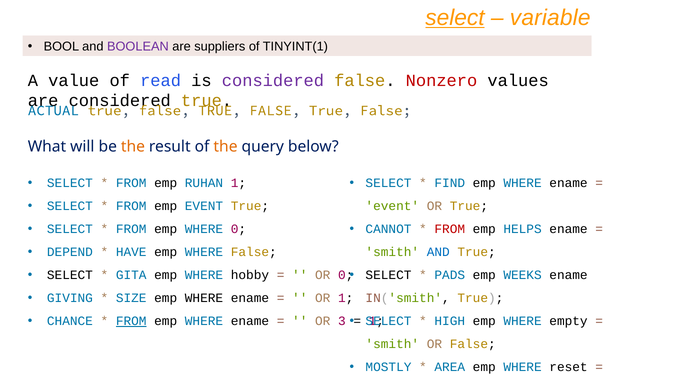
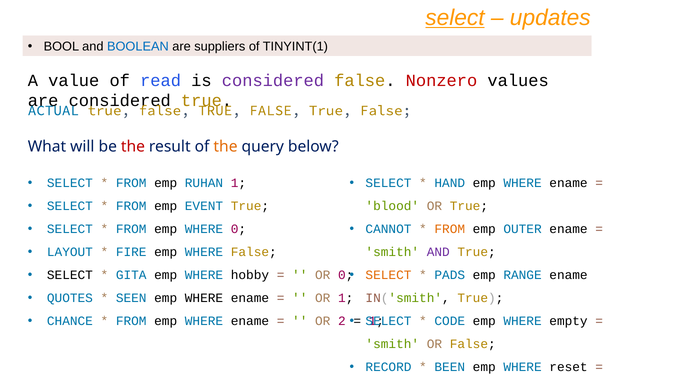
variable: variable -> updates (550, 18)
BOOLEAN colour: purple -> blue (138, 47)
the colour: orange -> red (133, 146)
FIND: FIND -> HAND (450, 183)
event: event -> blood (392, 206)
FROM colour: red -> orange (450, 229)
HELPS: HELPS -> OUTER (523, 229)
DEPEND: DEPEND -> LAYOUT (70, 252)
HAVE: HAVE -> FIRE (131, 252)
AND colour: blue -> purple (438, 252)
SELECT colour: black -> orange (388, 275)
WEEKS: WEEKS -> RANGE (523, 275)
GIVING: GIVING -> QUOTES (70, 298)
SIZE: SIZE -> SEEN (131, 298)
FROM underline: present -> none (131, 321)
3: 3 -> 2 (342, 321)
HIGH: HIGH -> CODE (450, 321)
MOSTLY: MOSTLY -> RECORD (388, 367)
AREA: AREA -> BEEN (450, 367)
